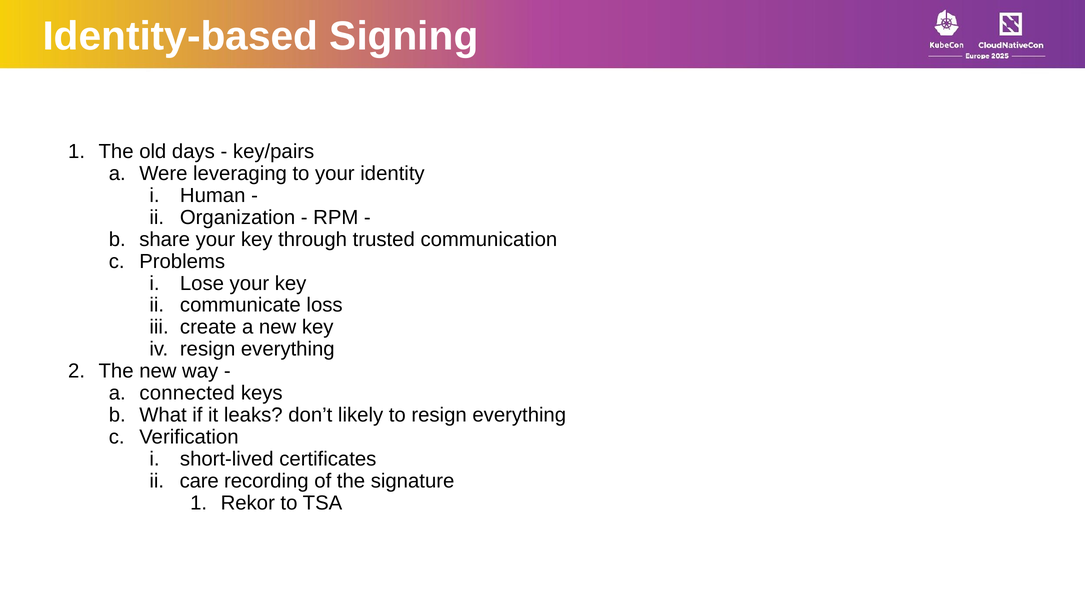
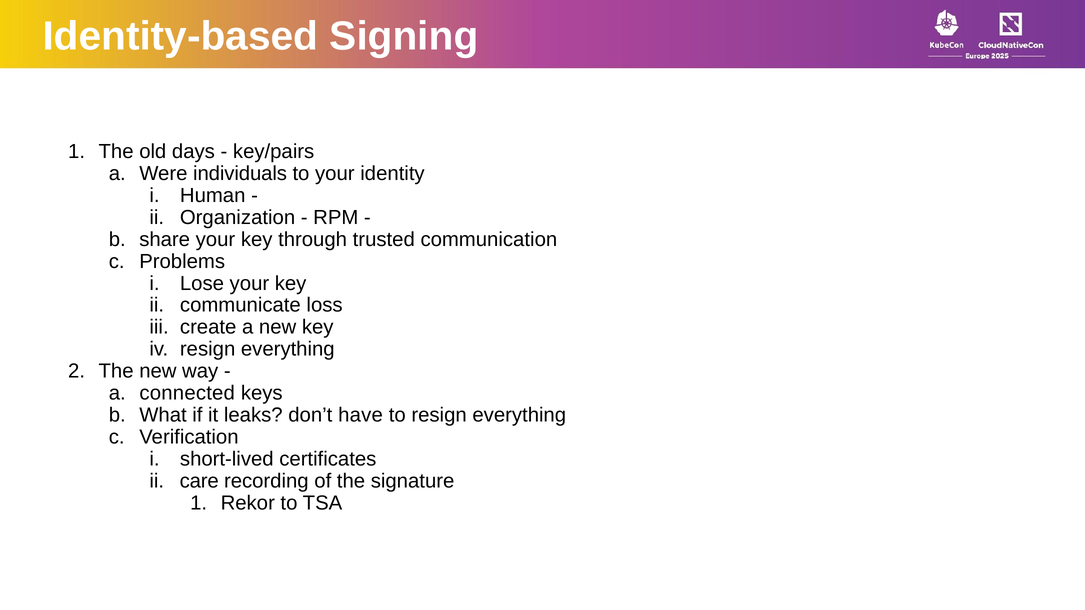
leveraging: leveraging -> individuals (240, 174)
likely: likely -> have (360, 415)
